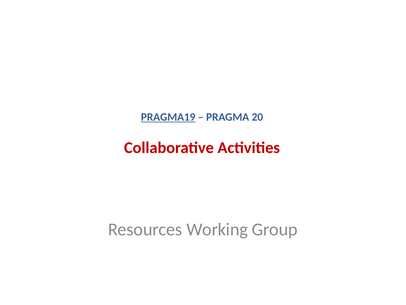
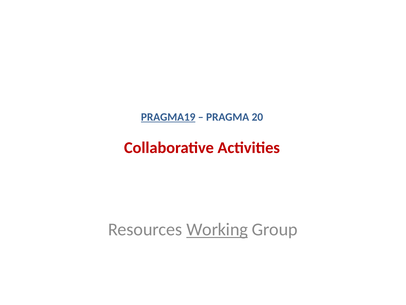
Working underline: none -> present (217, 229)
